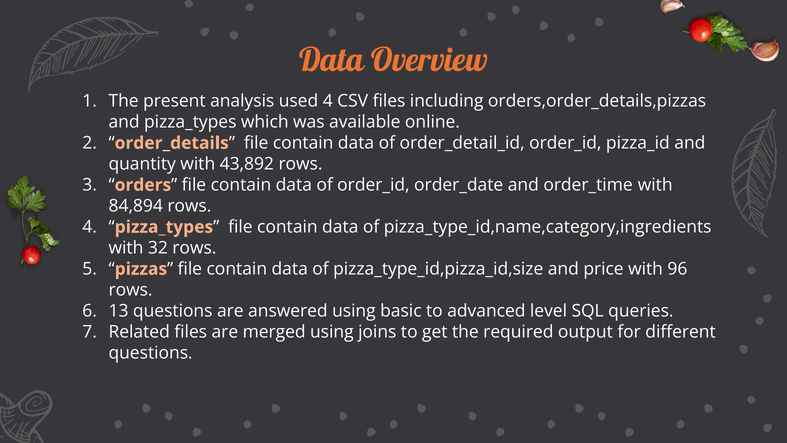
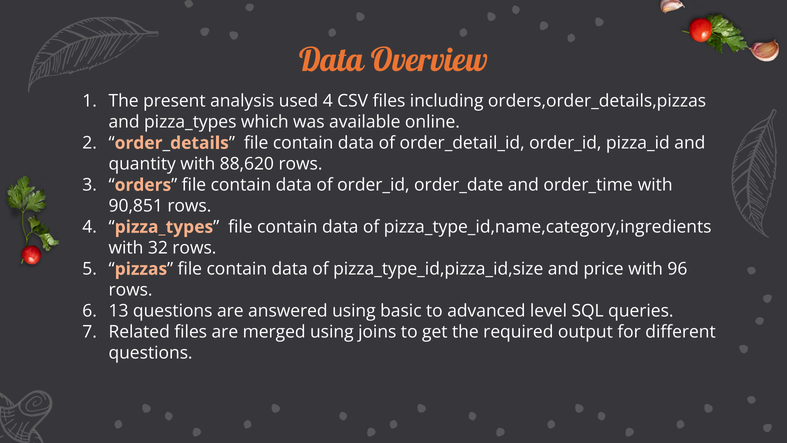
43,892: 43,892 -> 88,620 (247, 164)
84,894: 84,894 -> 90,851 (136, 206)
